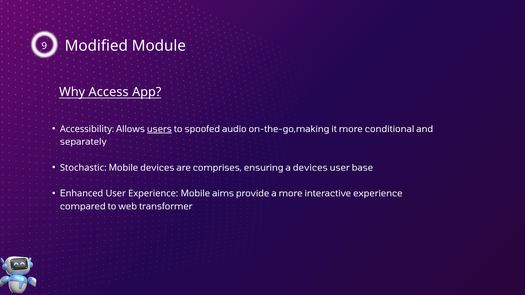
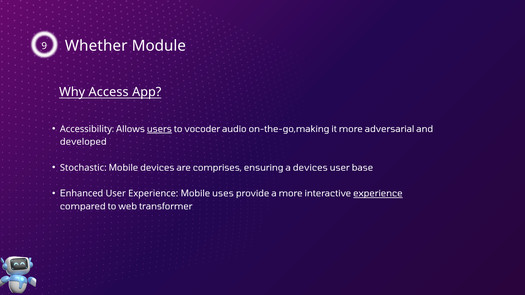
Modified: Modified -> Whether (96, 46)
spoofed: spoofed -> vocoder (202, 129)
conditional: conditional -> adversarial (390, 129)
separately: separately -> developed (83, 142)
aims: aims -> uses (223, 194)
experience underline: none -> present (378, 194)
